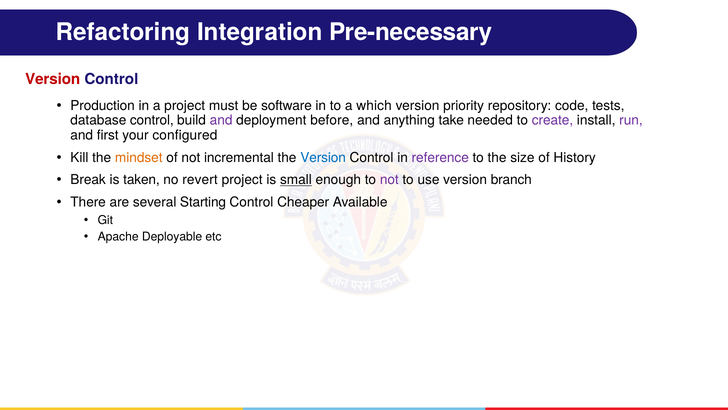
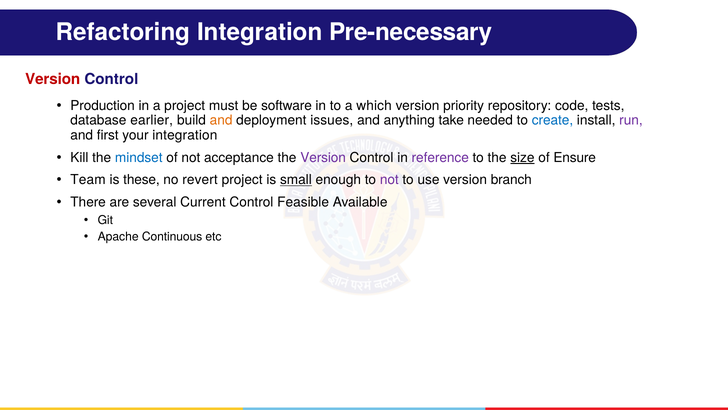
database control: control -> earlier (152, 120)
and colour: purple -> orange (221, 120)
before: before -> issues (332, 120)
create colour: purple -> blue (552, 120)
your configured: configured -> integration (185, 135)
mindset colour: orange -> blue (139, 157)
incremental: incremental -> acceptance (239, 157)
Version colour: blue -> purple (323, 157)
size underline: none -> present (522, 157)
History: History -> Ensure (575, 157)
Break: Break -> Team (88, 180)
taken: taken -> these (141, 180)
Starting: Starting -> Current (203, 202)
Cheaper: Cheaper -> Feasible (303, 202)
Deployable: Deployable -> Continuous (172, 237)
